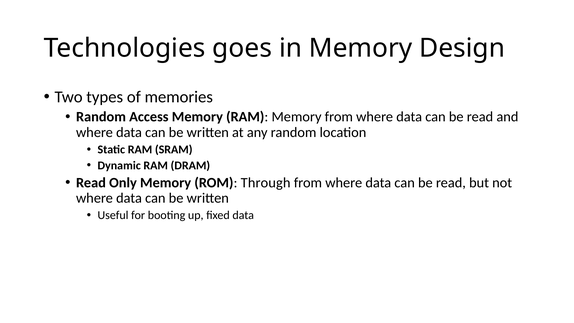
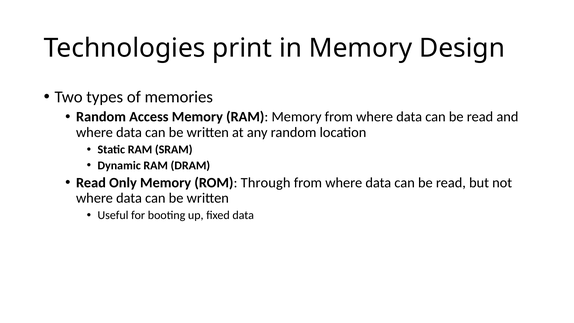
goes: goes -> print (242, 48)
